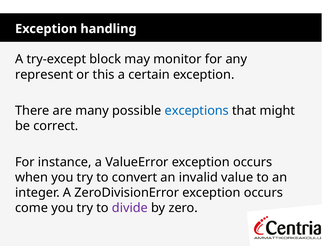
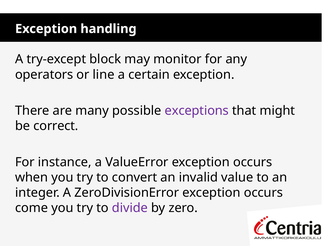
represent: represent -> operators (44, 75)
this: this -> line (104, 75)
exceptions colour: blue -> purple (197, 111)
